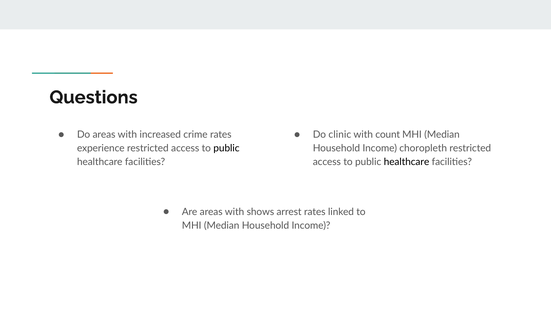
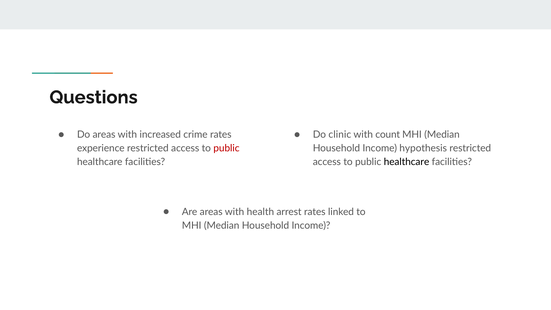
public colour: black -> red (226, 148)
choropleth: choropleth -> hypothesis (423, 148)
shows: shows -> health (260, 212)
